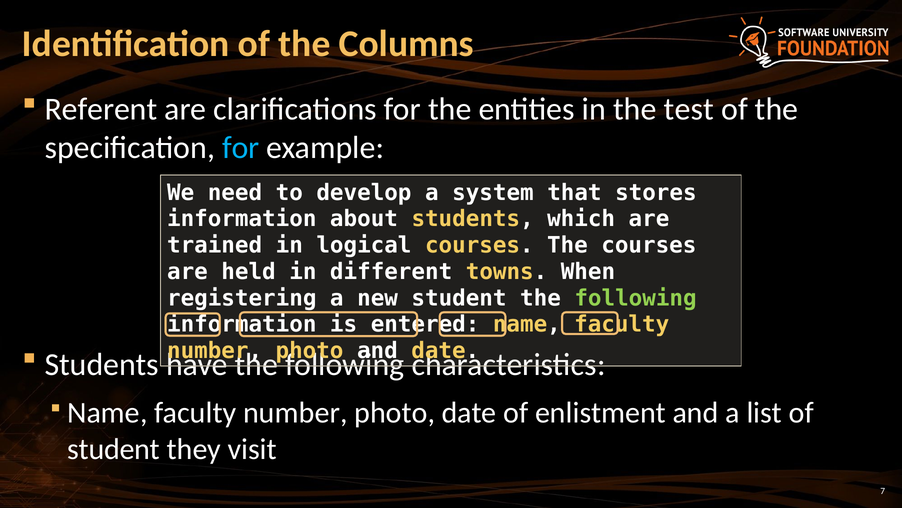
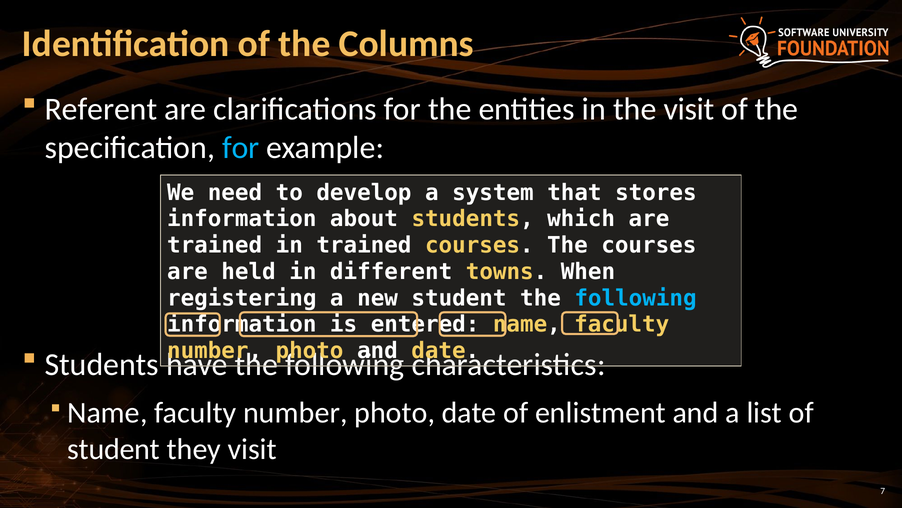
the test: test -> visit (689, 109)
in logical: logical -> trained (364, 245)
following colour: light green -> light blue (636, 298)
